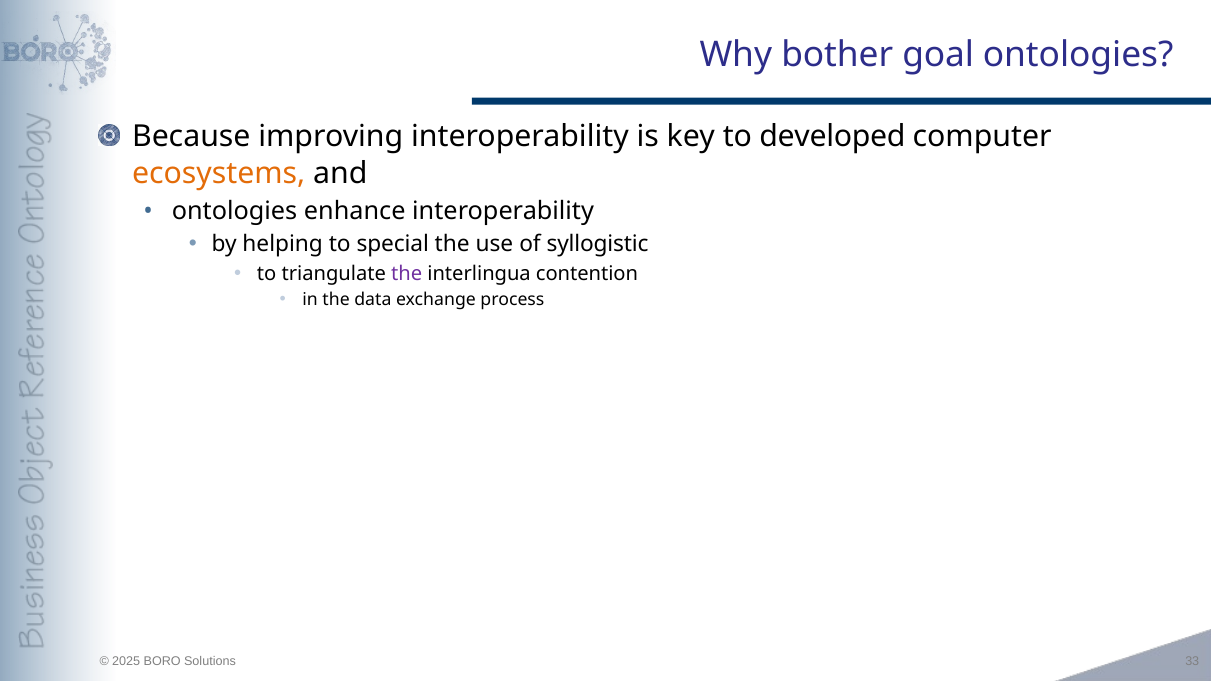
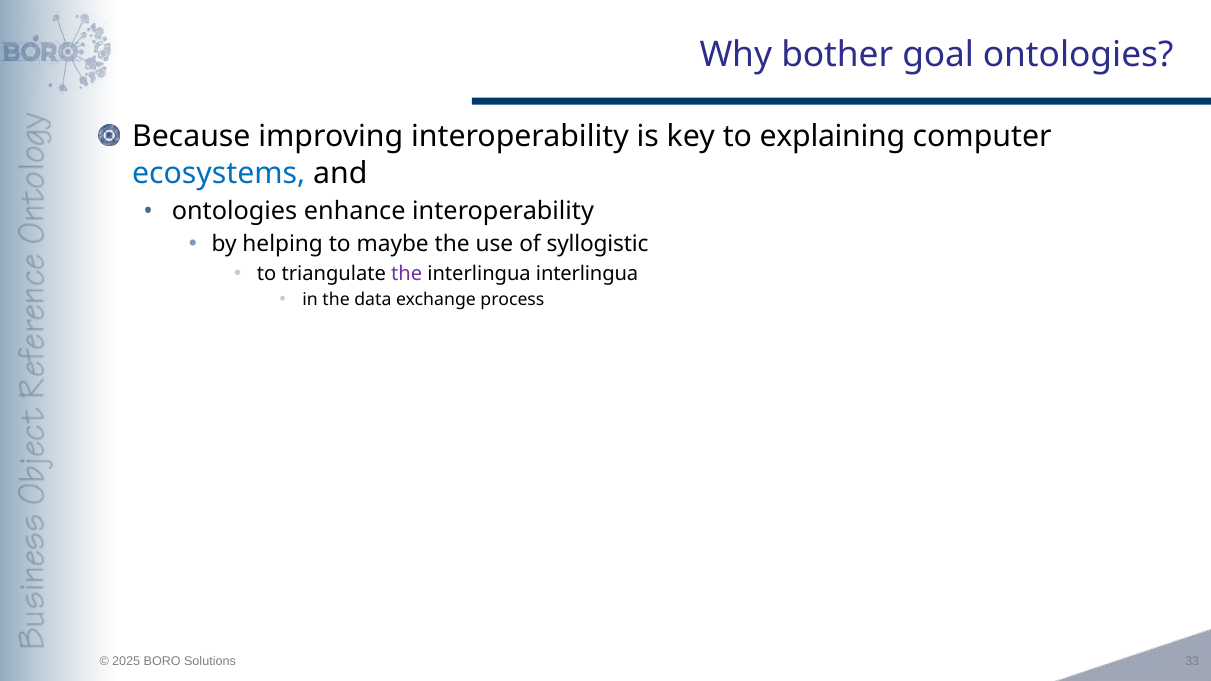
developed: developed -> explaining (832, 137)
ecosystems colour: orange -> blue (219, 173)
special: special -> maybe (393, 244)
interlingua contention: contention -> interlingua (587, 274)
